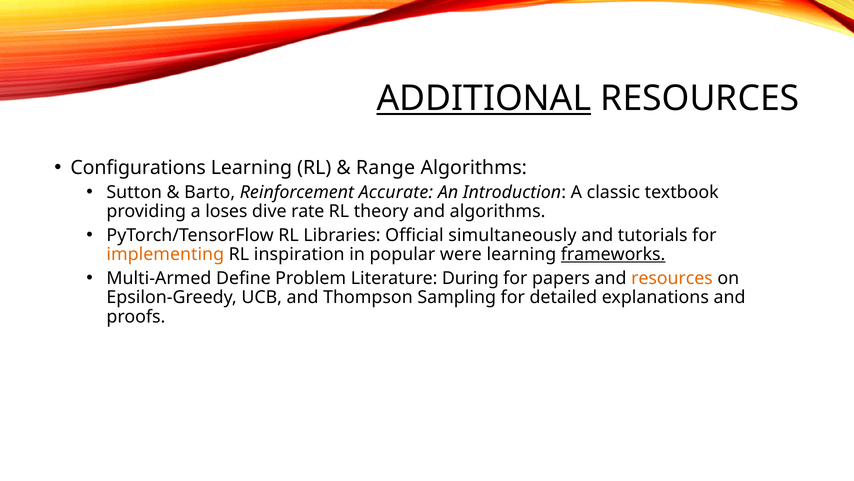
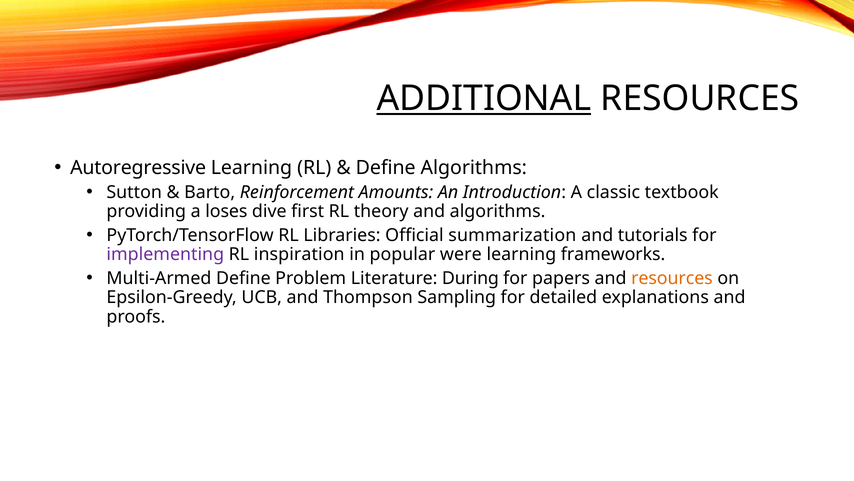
Configurations: Configurations -> Autoregressive (138, 167)
Range: Range -> Define (386, 167)
Accurate: Accurate -> Amounts (396, 192)
rate: rate -> first (308, 211)
simultaneously: simultaneously -> summarization (512, 235)
implementing colour: orange -> purple (165, 254)
frameworks underline: present -> none (613, 254)
